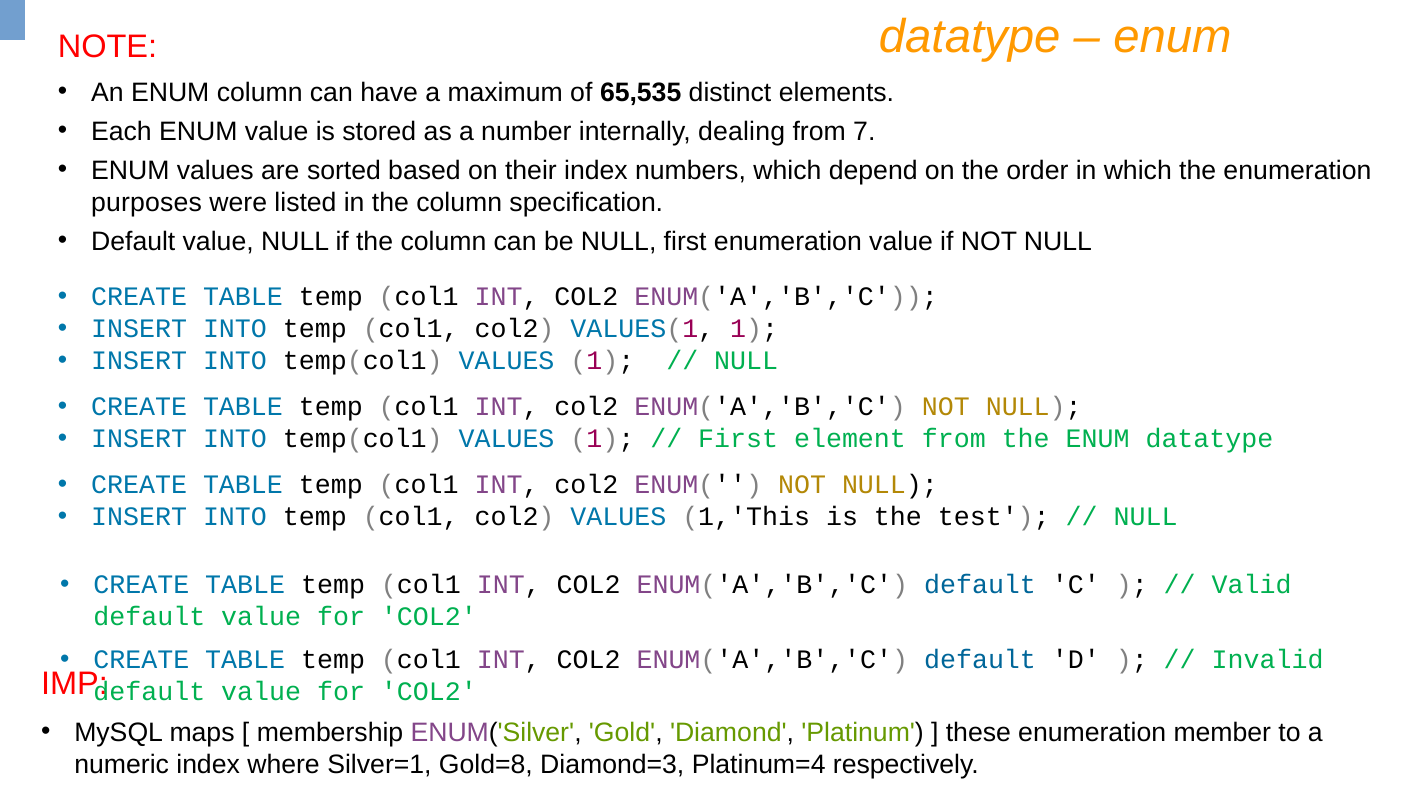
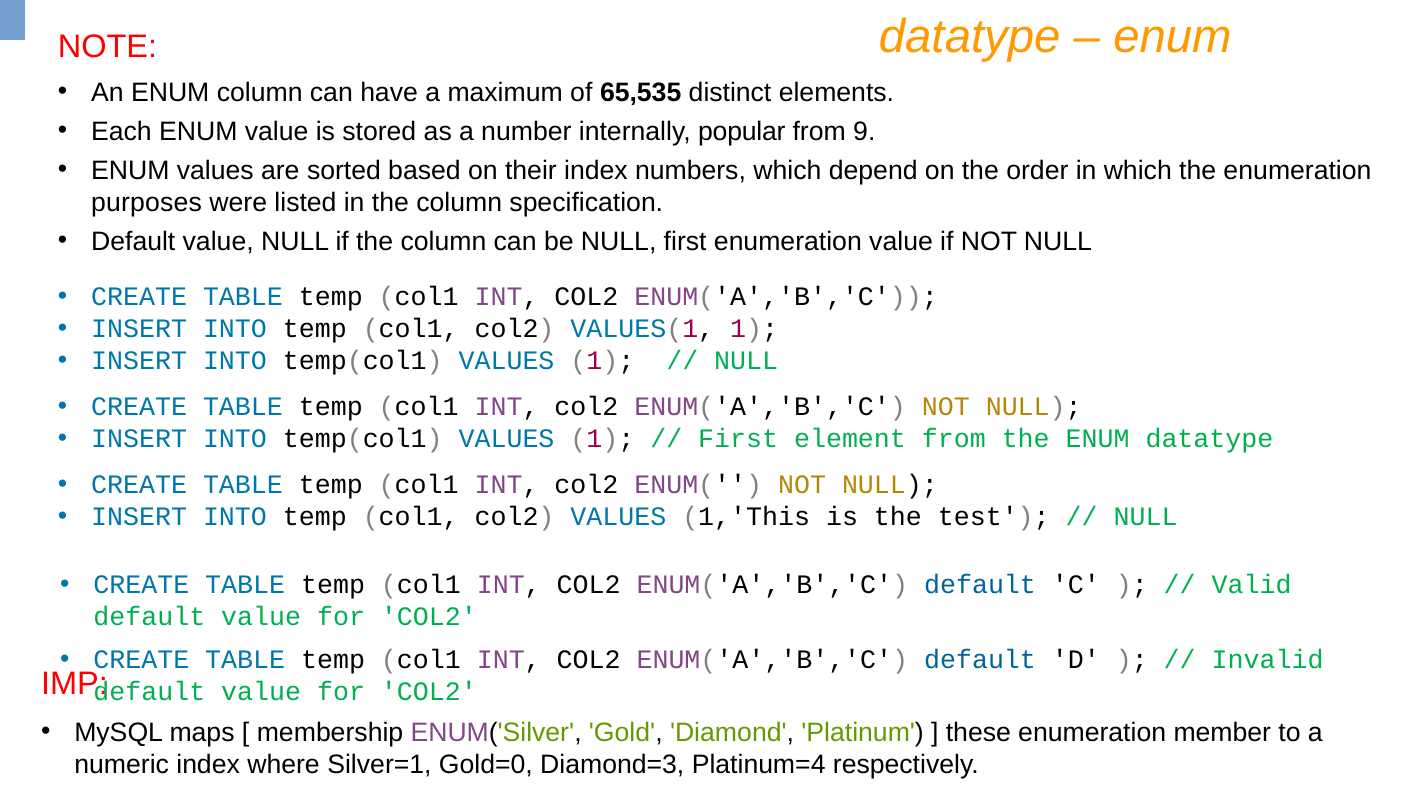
dealing: dealing -> popular (742, 131)
7: 7 -> 9 (864, 131)
Gold=8: Gold=8 -> Gold=0 (486, 764)
